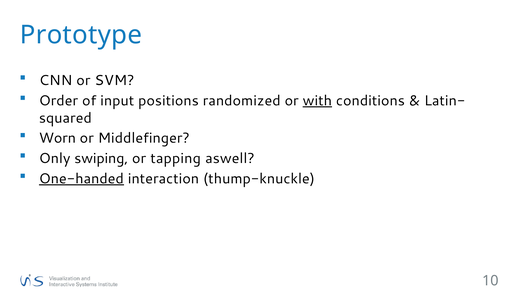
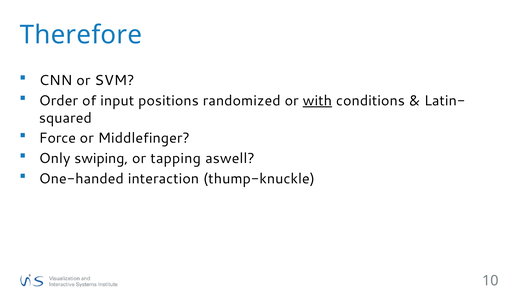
Prototype: Prototype -> Therefore (81, 35)
Worn: Worn -> Force (57, 138)
One-handed underline: present -> none (81, 178)
